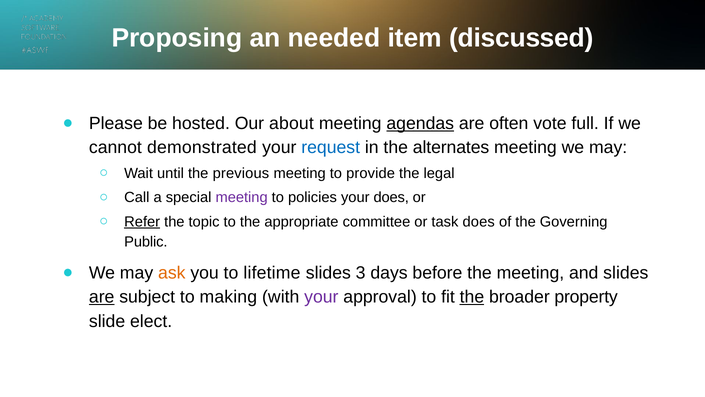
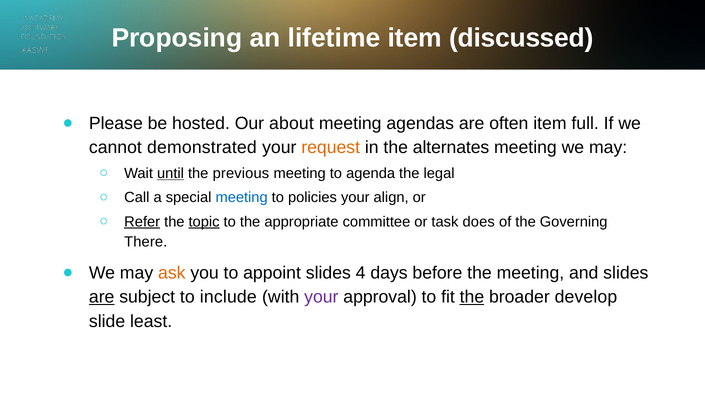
needed: needed -> lifetime (334, 38)
agendas underline: present -> none (420, 123)
often vote: vote -> item (550, 123)
request colour: blue -> orange (331, 147)
until underline: none -> present (171, 173)
provide: provide -> agenda (371, 173)
meeting colour: purple -> blue (242, 197)
your does: does -> align (391, 197)
topic underline: none -> present (204, 222)
Public: Public -> There (146, 242)
lifetime: lifetime -> appoint (272, 272)
3: 3 -> 4 (361, 272)
making: making -> include (228, 297)
property: property -> develop (586, 297)
elect: elect -> least (151, 321)
